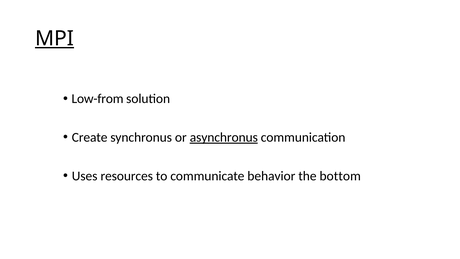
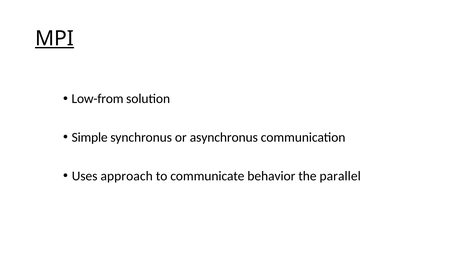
Create: Create -> Simple (90, 137)
asynchronus underline: present -> none (224, 137)
resources: resources -> approach (127, 176)
bottom: bottom -> parallel (340, 176)
